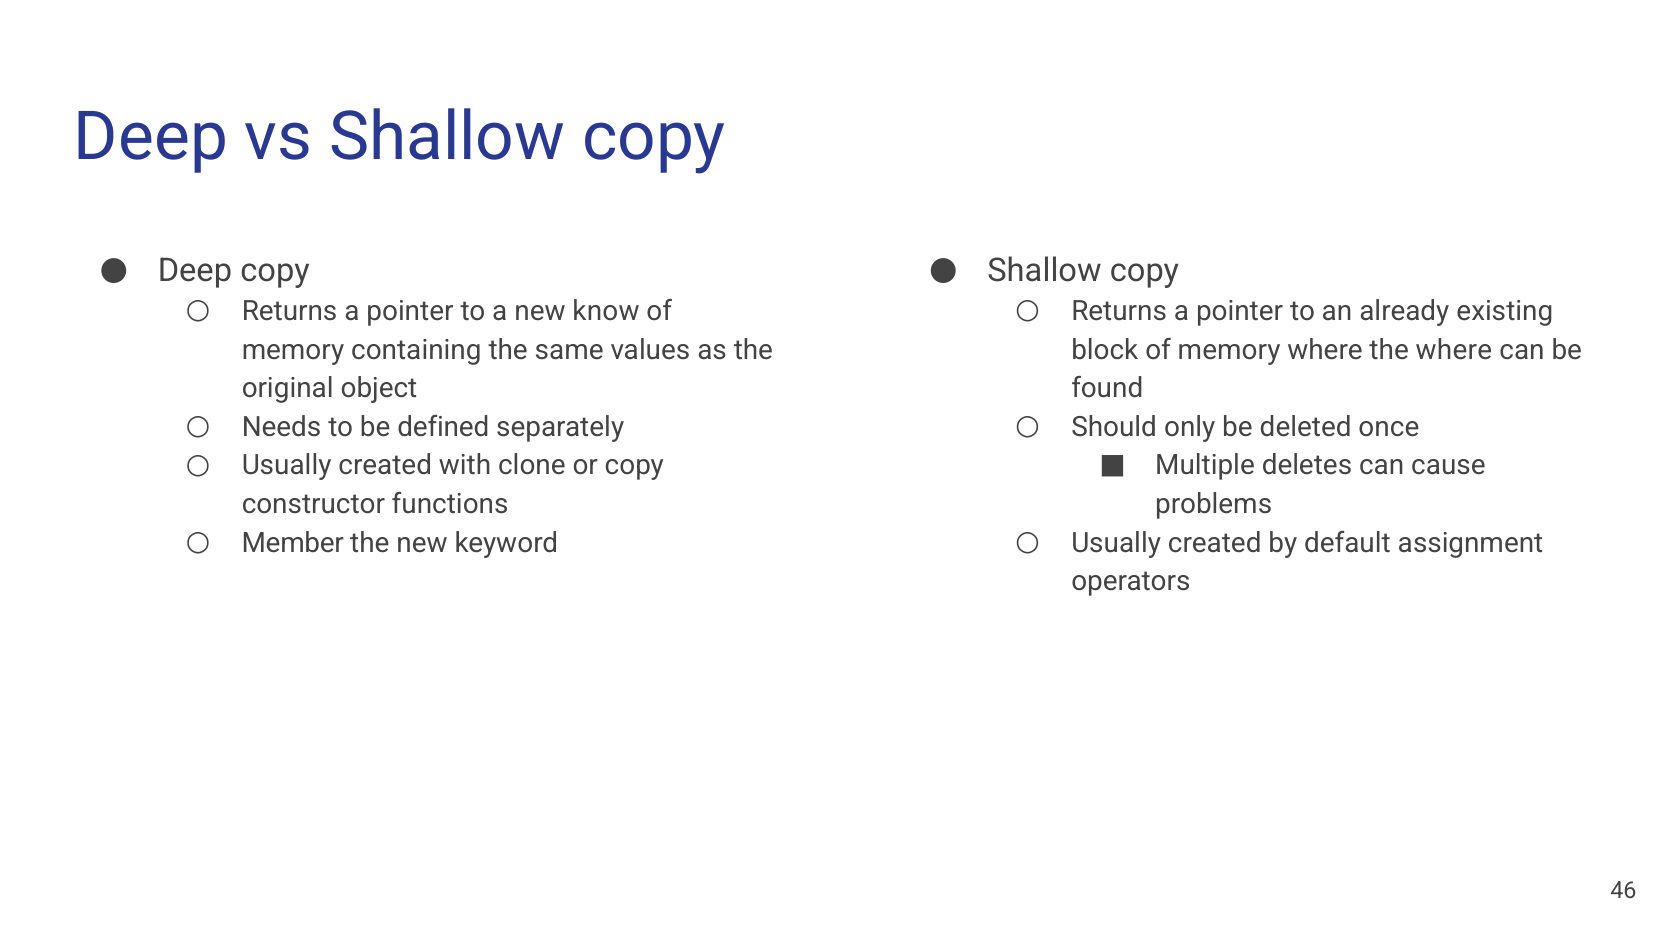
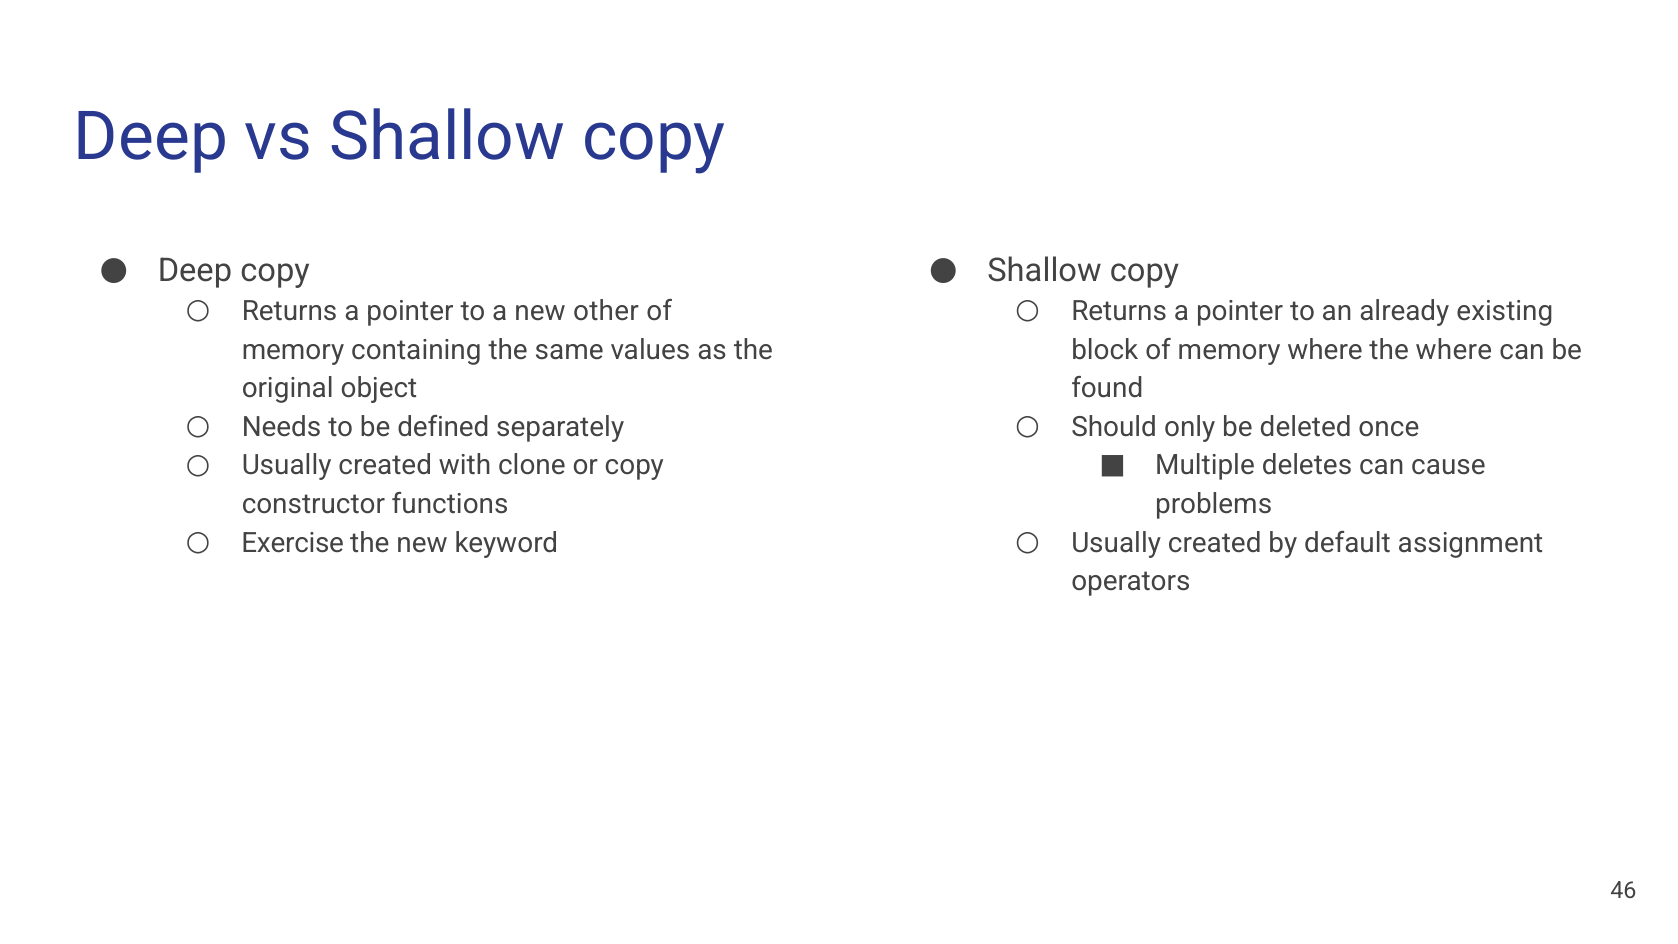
know: know -> other (606, 311)
Member: Member -> Exercise (293, 543)
